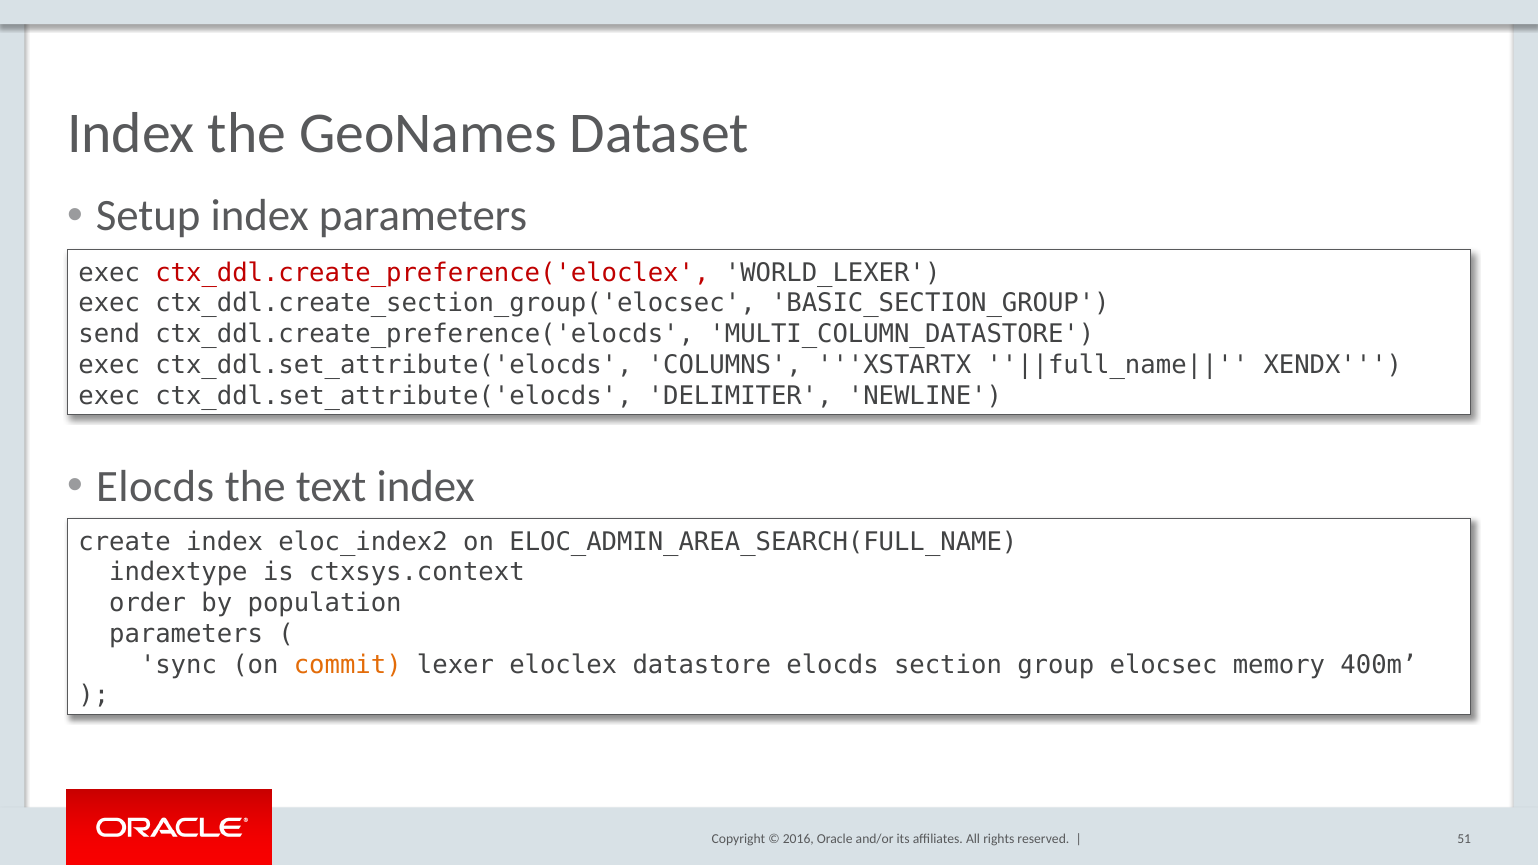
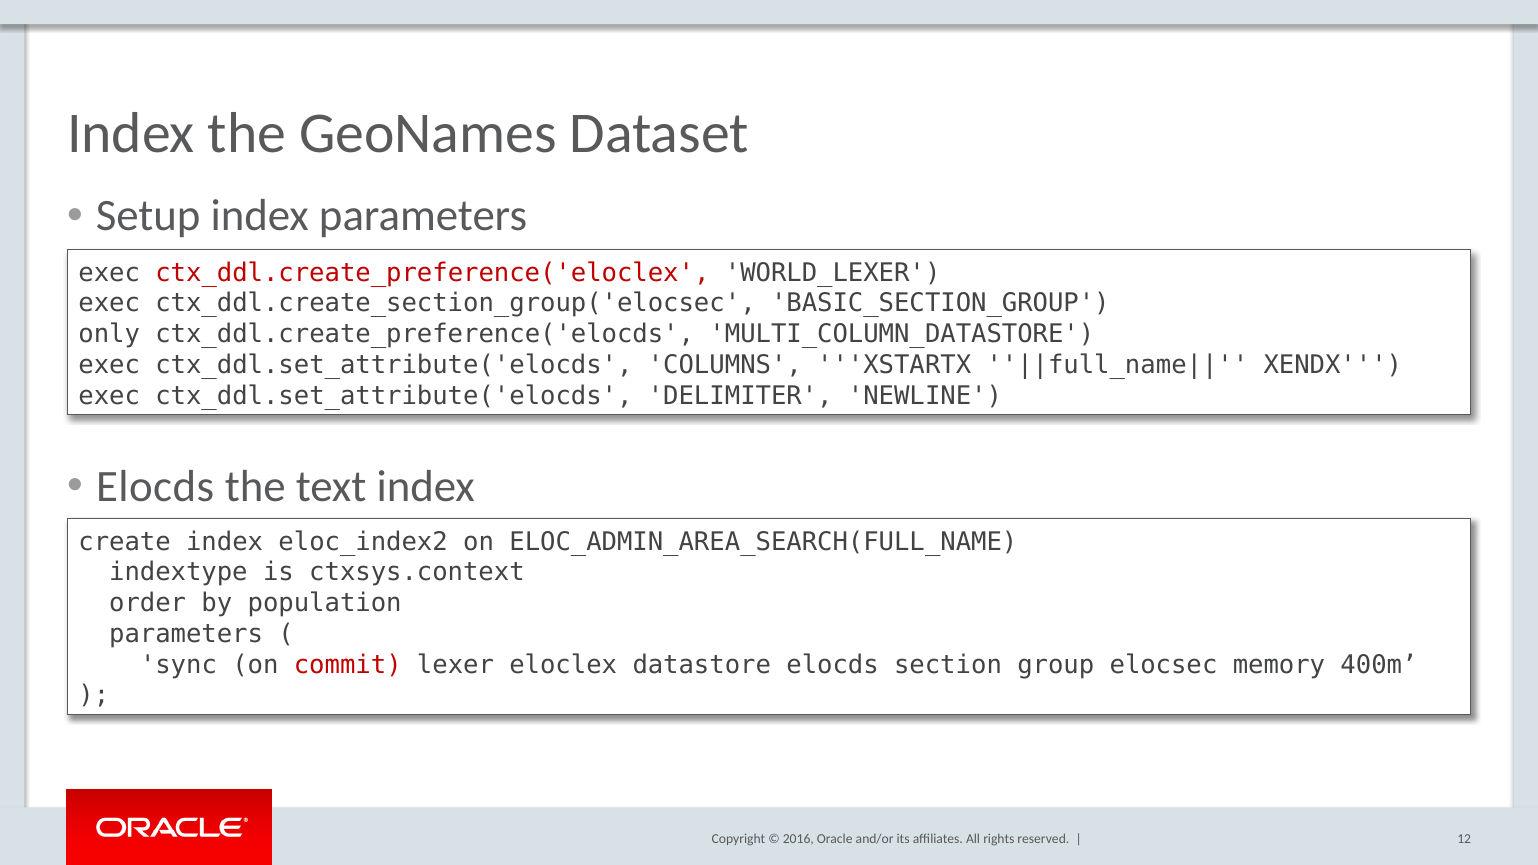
send: send -> only (109, 334)
commit colour: orange -> red (348, 665)
51: 51 -> 12 (1464, 840)
